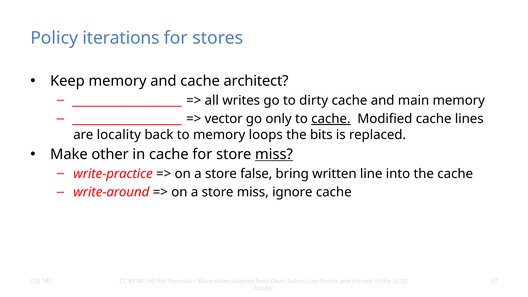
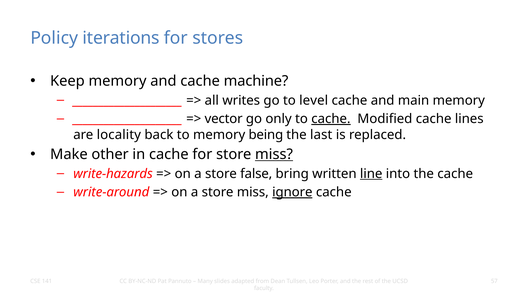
architect: architect -> machine (256, 81)
dirty: dirty -> level (314, 100)
loops: loops -> being (266, 135)
bits: bits -> last (321, 135)
write-practice: write-practice -> write-hazards (113, 174)
line underline: none -> present (371, 174)
ignore underline: none -> present (292, 192)
